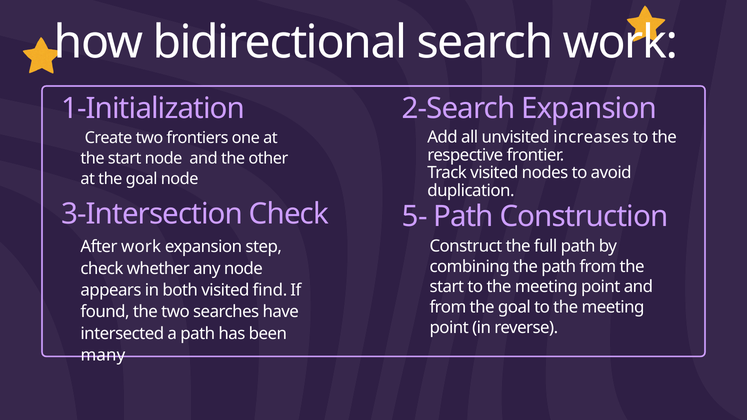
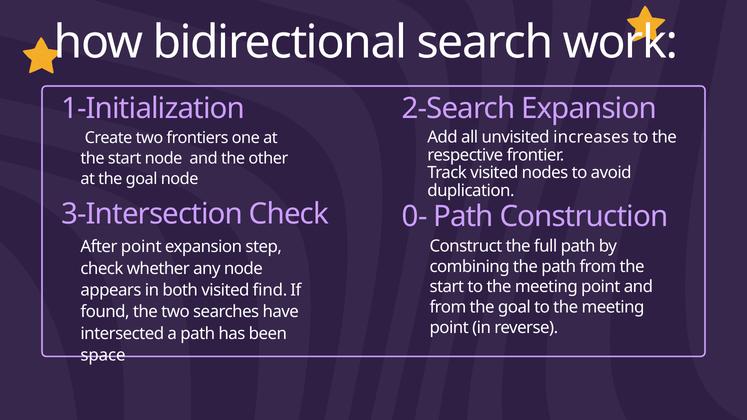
5-: 5- -> 0- (415, 217)
After work: work -> point (141, 247)
many: many -> space (103, 355)
